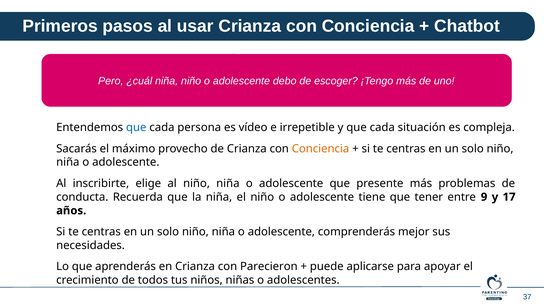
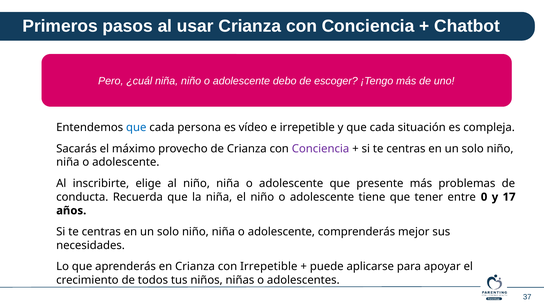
Conciencia colour: orange -> purple (321, 149)
9: 9 -> 0 (484, 197)
con Parecieron: Parecieron -> Irrepetible (269, 267)
